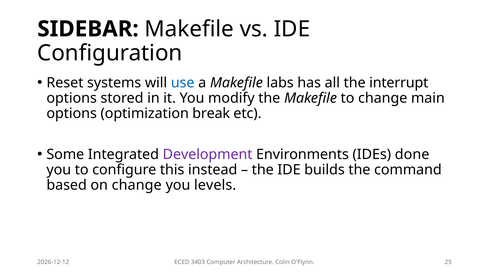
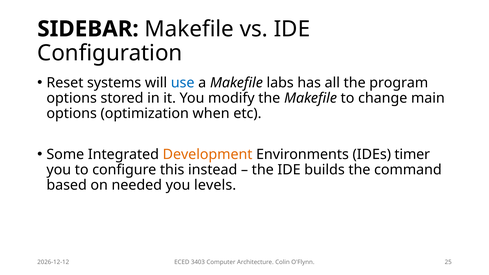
interrupt: interrupt -> program (399, 83)
break: break -> when (211, 113)
Development colour: purple -> orange (208, 154)
done: done -> timer (412, 154)
on change: change -> needed (137, 185)
